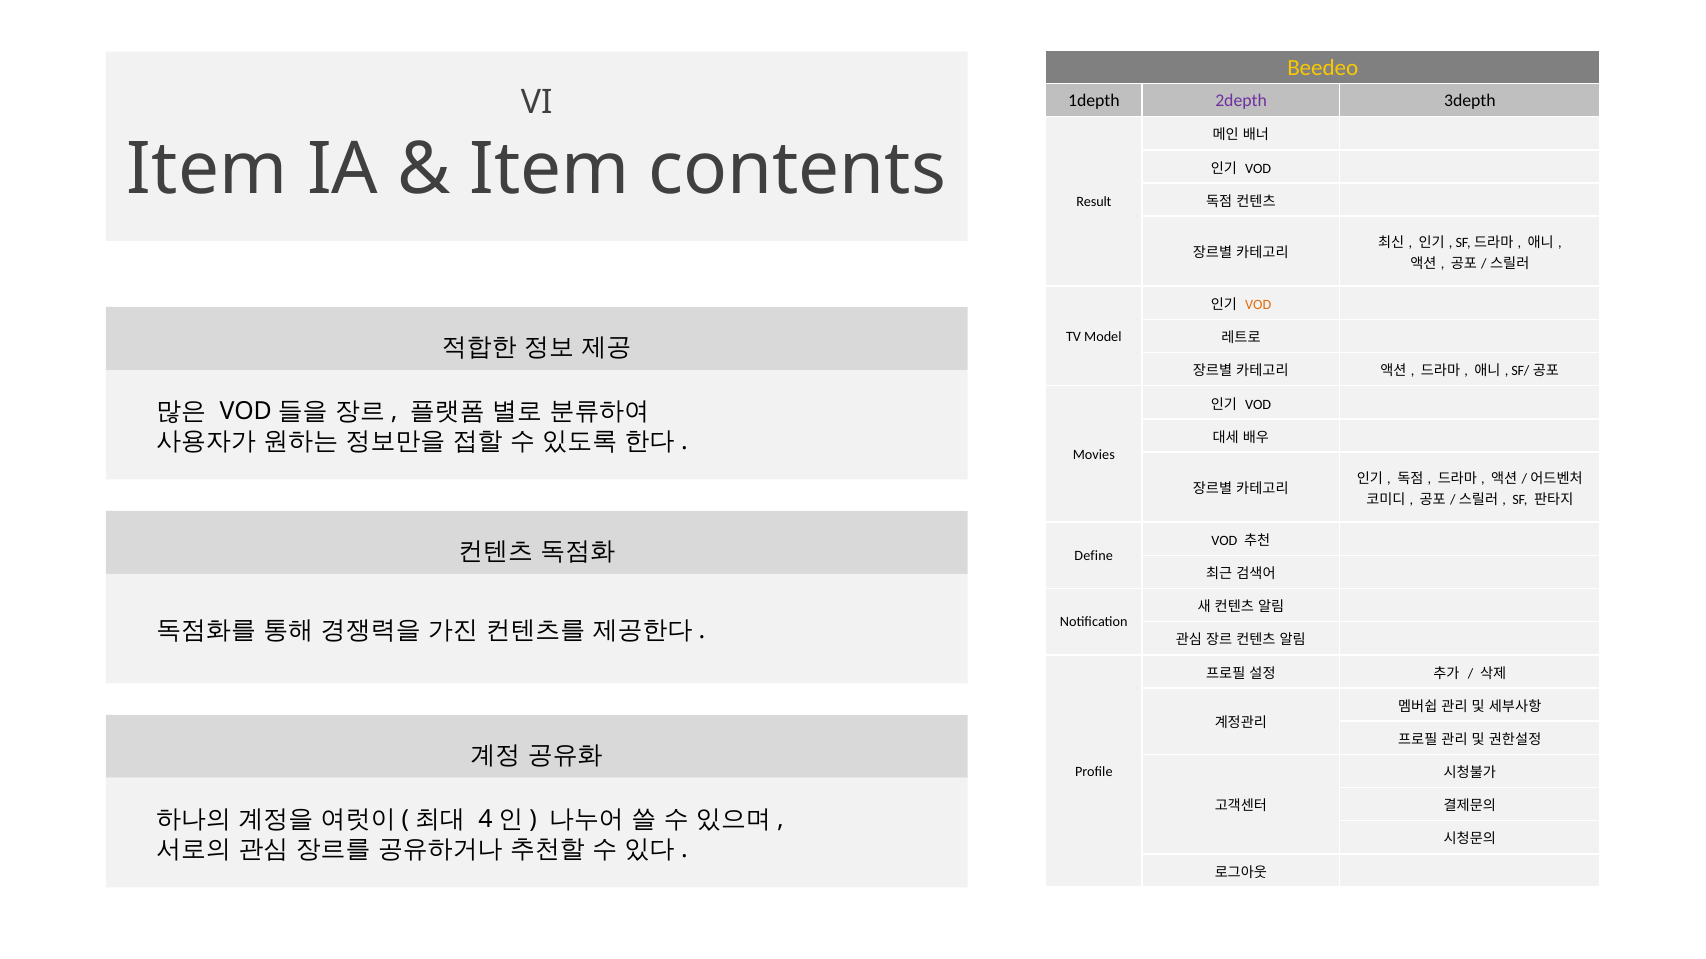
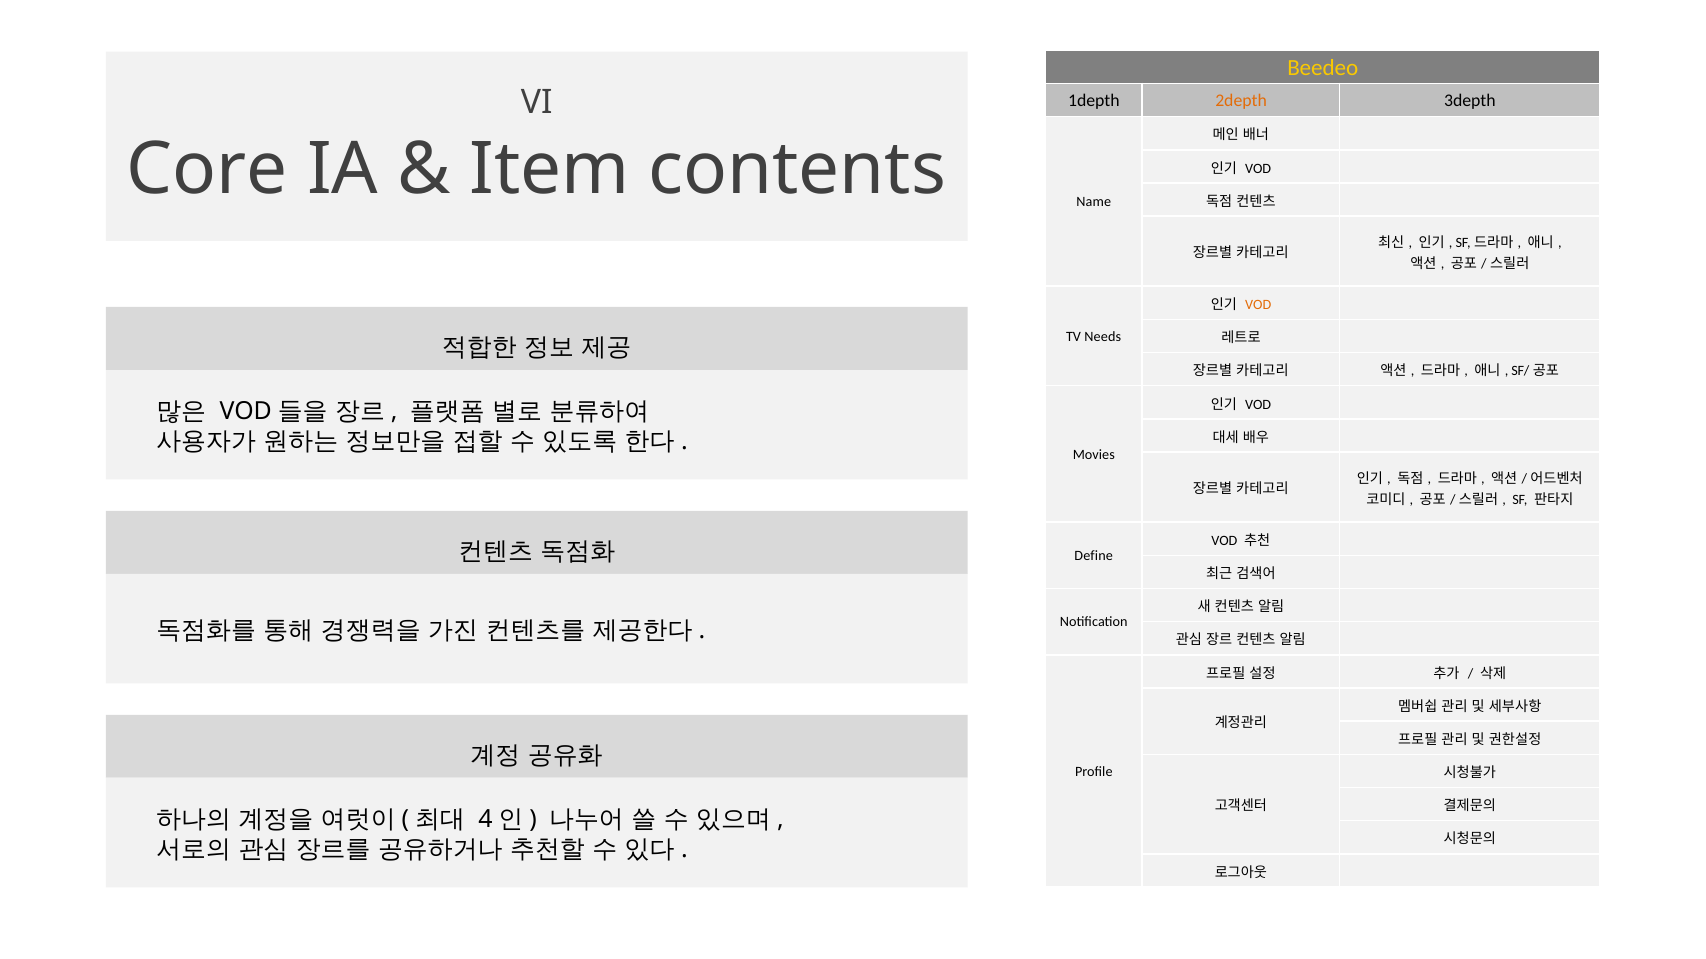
2depth colour: purple -> orange (1241, 101)
Item: Item -> Core (207, 170)
Result: Result -> Name (1094, 202)
Model: Model -> Needs (1103, 337)
